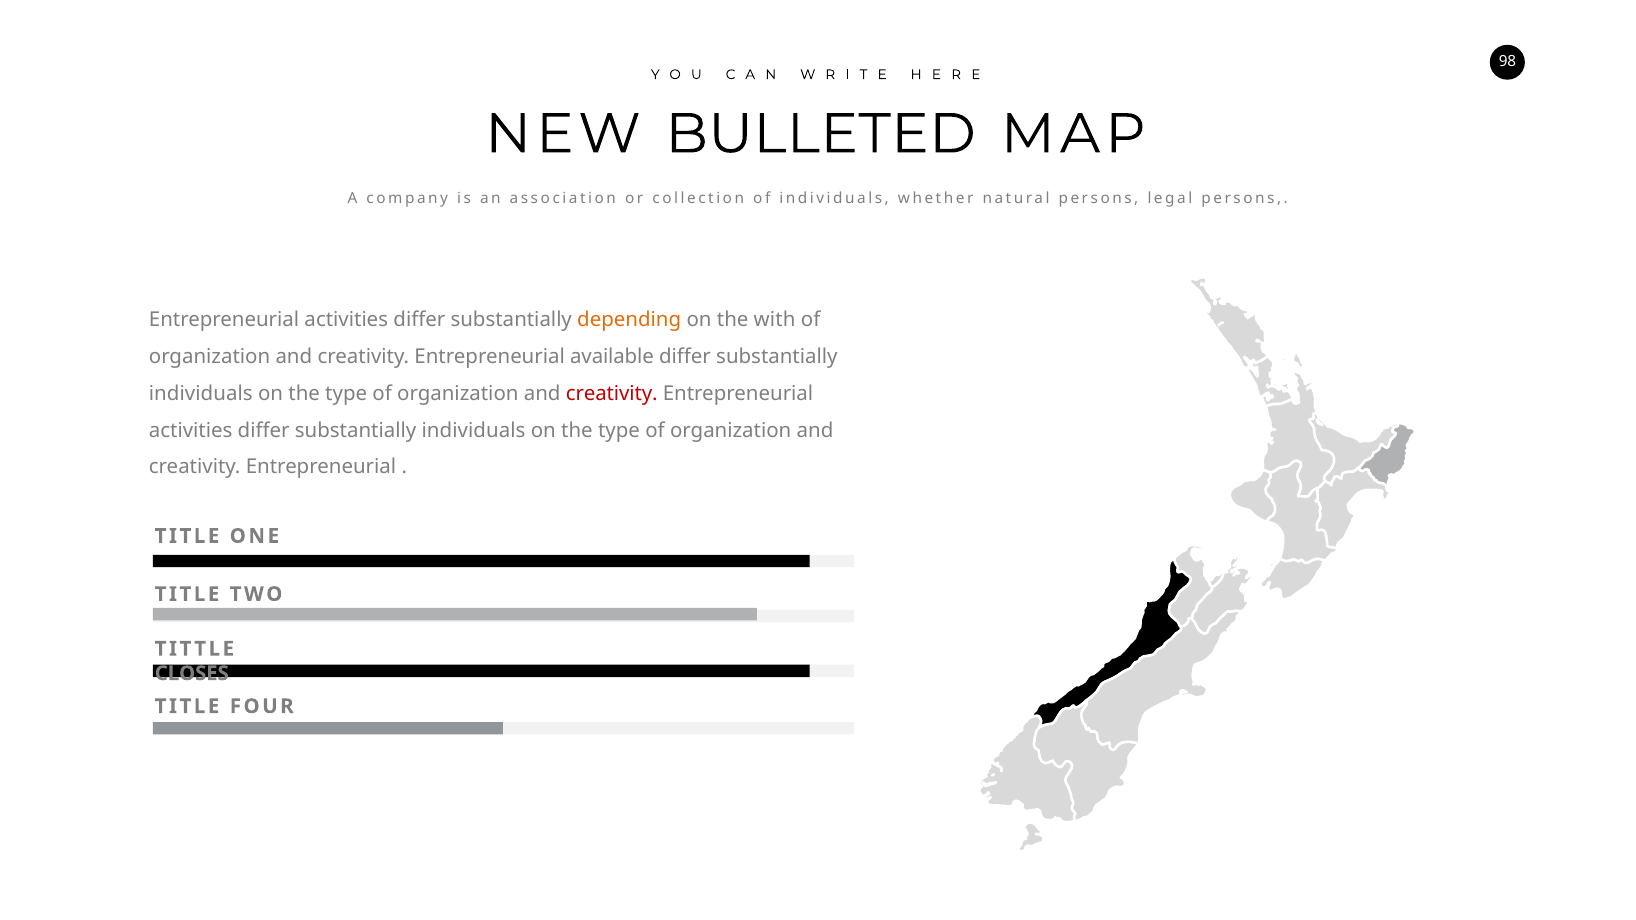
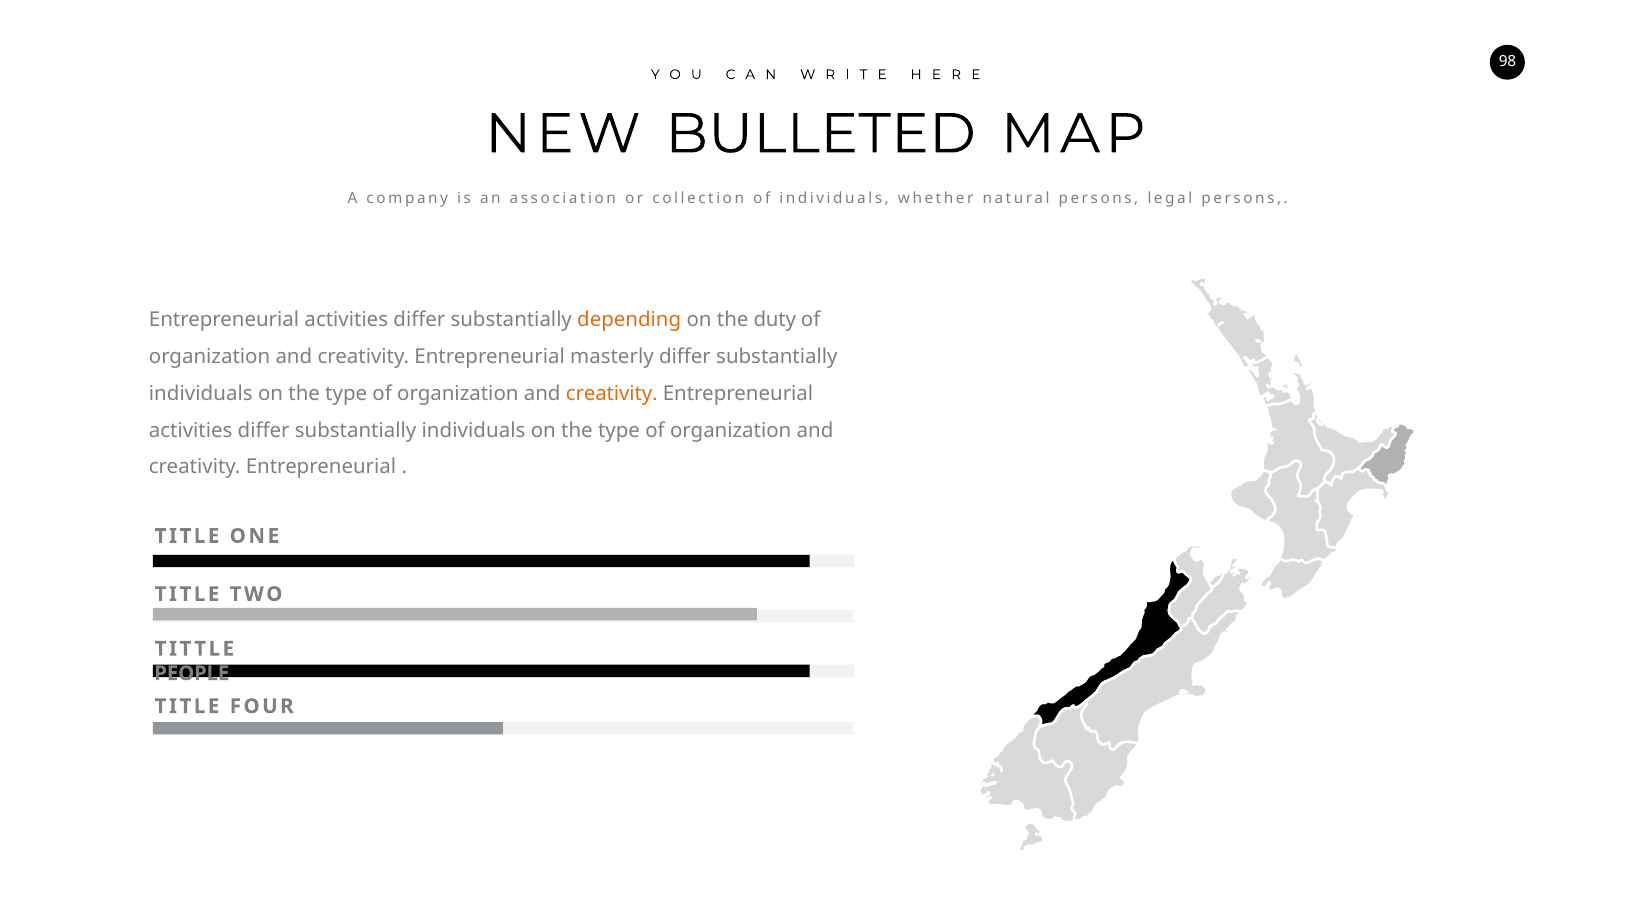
with: with -> duty (775, 320)
available: available -> masterly (612, 357)
creativity colour: red -> orange (612, 394)
CLOSES: CLOSES -> PEOPLE (192, 674)
